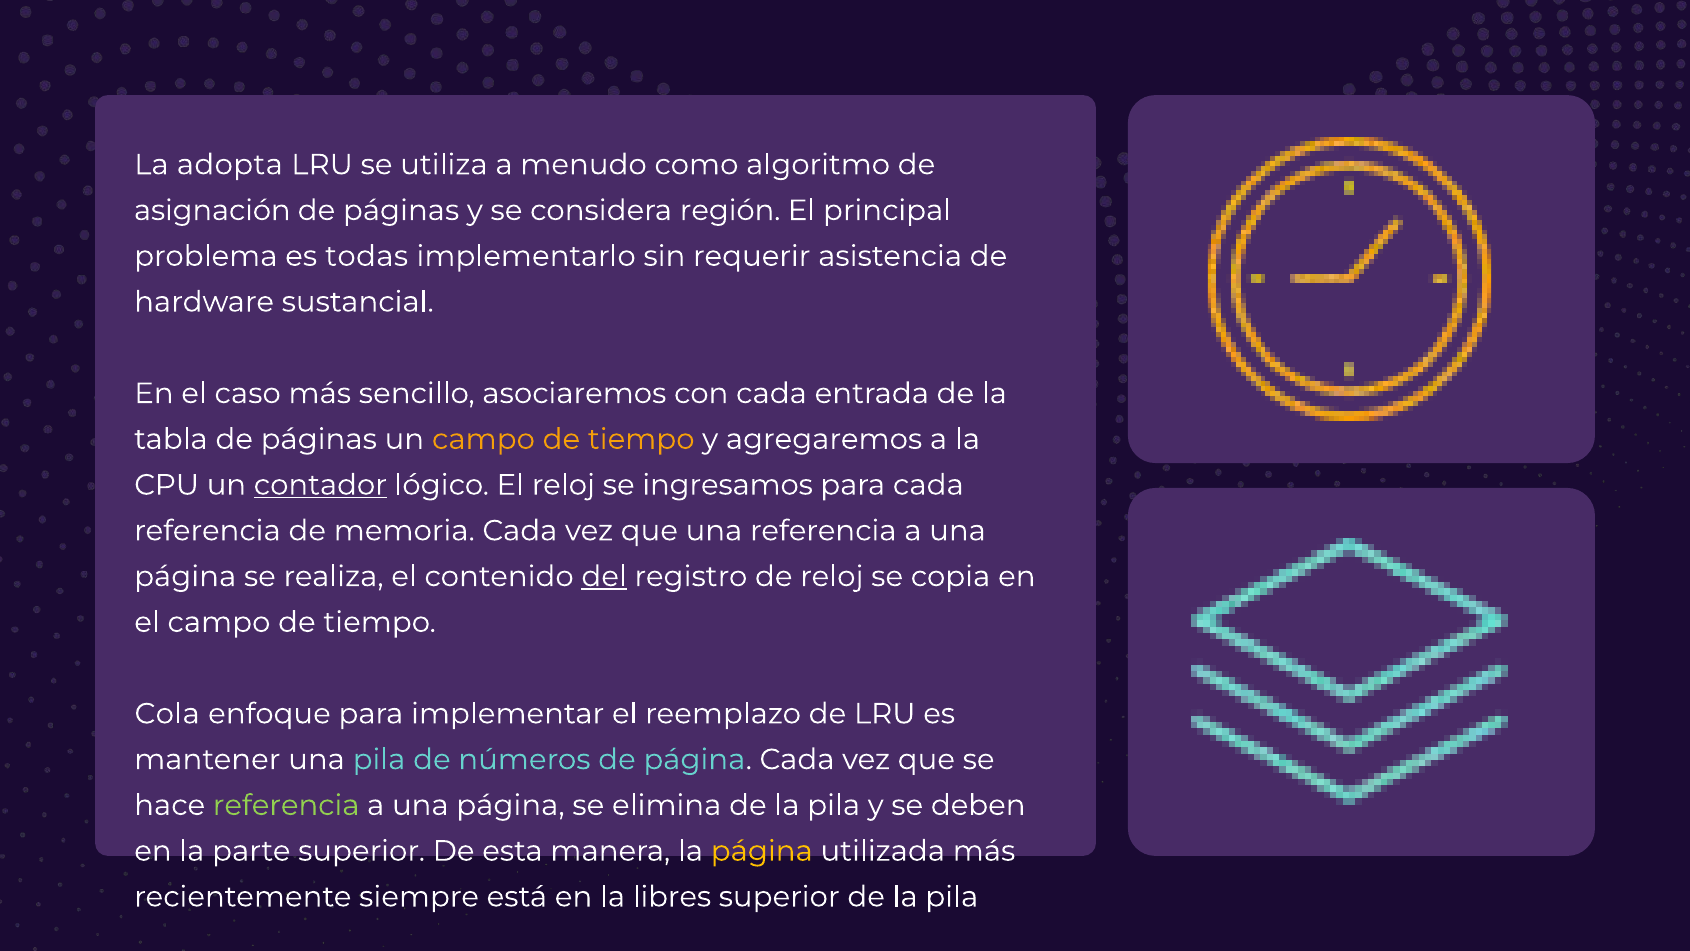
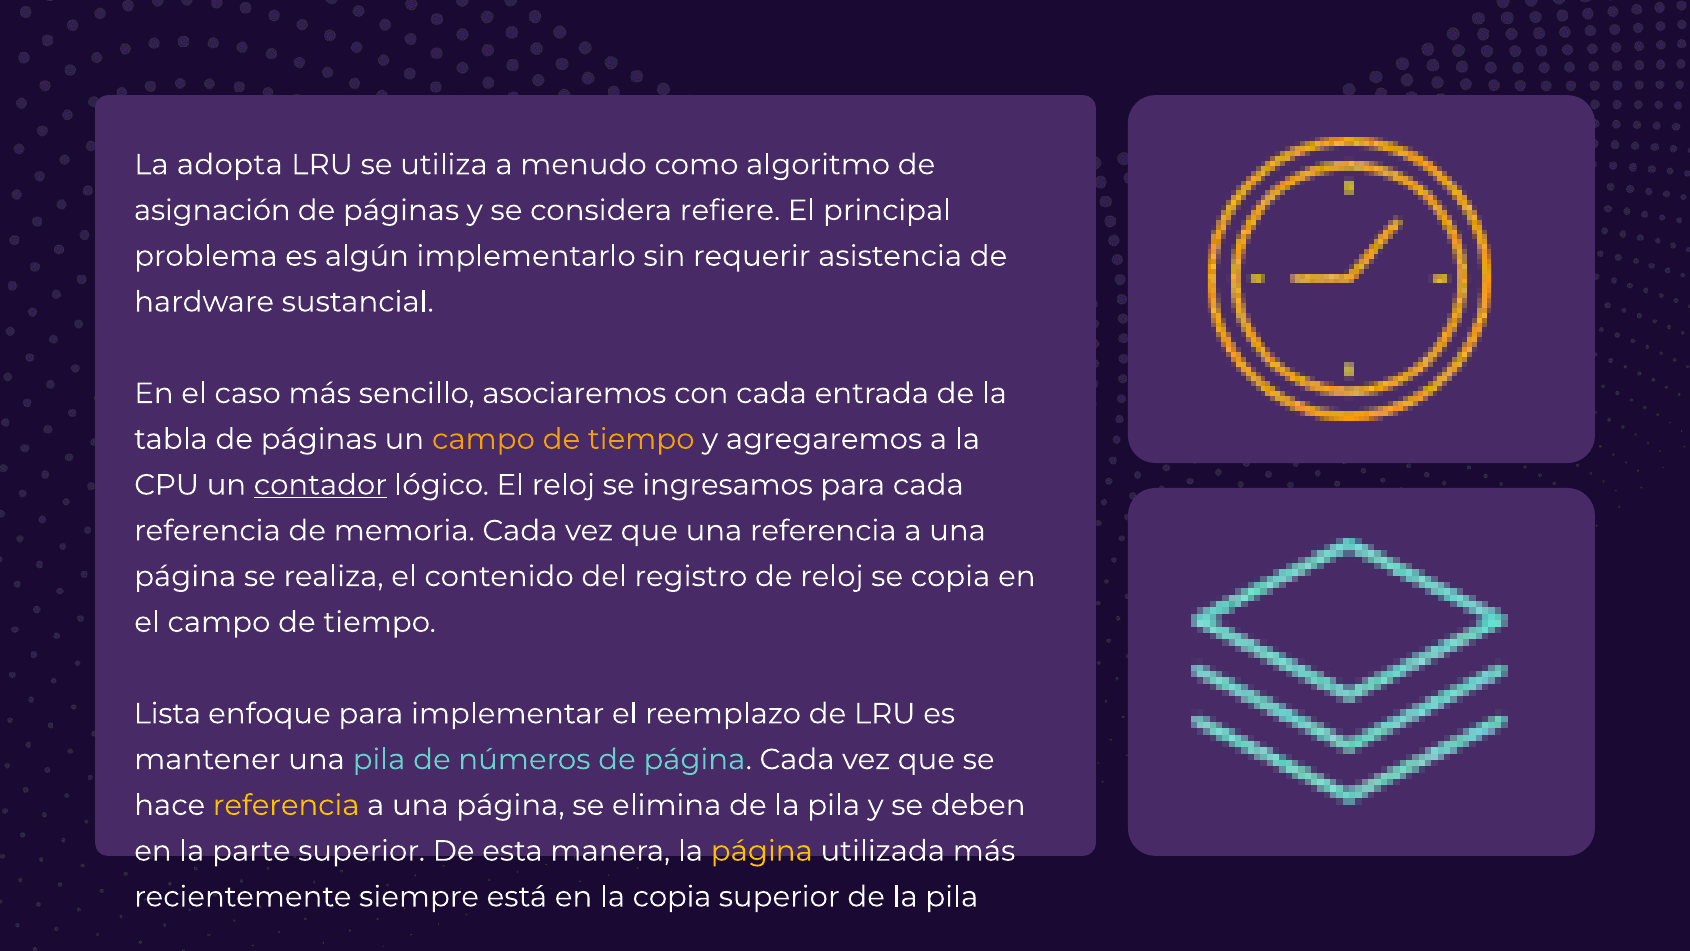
región: región -> refiere (730, 210)
todas: todas -> algún (367, 256)
del underline: present -> none (604, 576)
Cola: Cola -> Lista (167, 713)
referencia colour: light green -> yellow (286, 805)
la libres: libres -> copia (672, 896)
